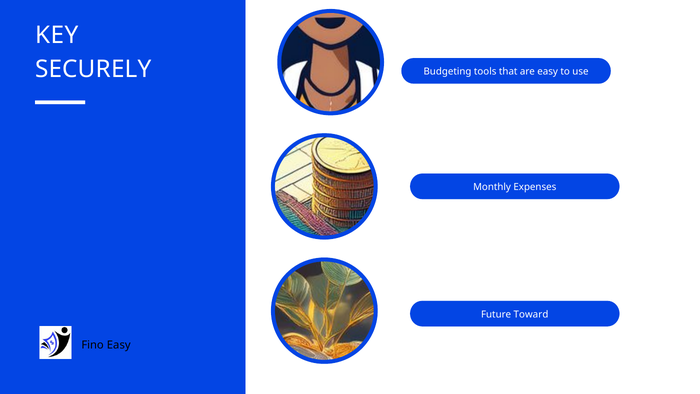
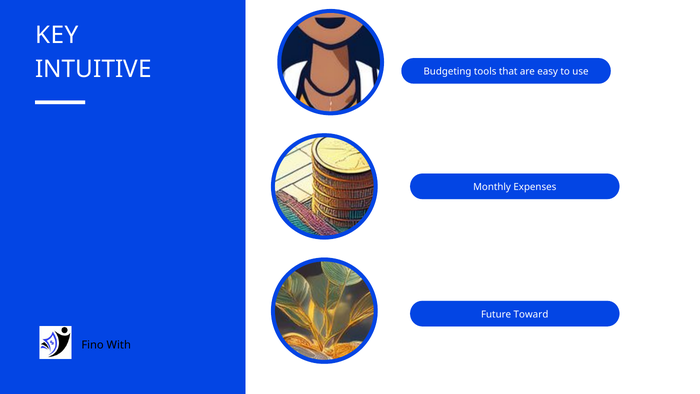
SECURELY: SECURELY -> INTUITIVE (93, 69)
Fino Easy: Easy -> With (119, 345)
